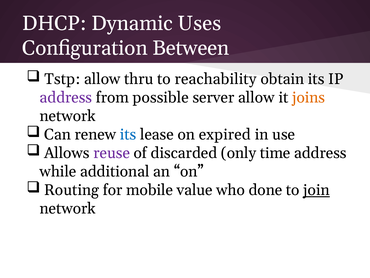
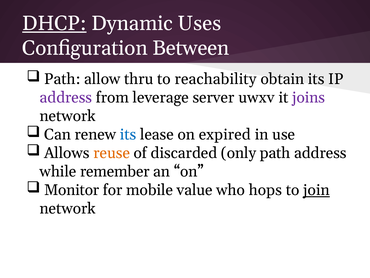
DHCP underline: none -> present (54, 23)
Tstp: Tstp -> Path (62, 79)
possible: possible -> leverage (161, 97)
server allow: allow -> uwxv (256, 97)
joins colour: orange -> purple (309, 97)
reuse colour: purple -> orange (112, 153)
only time: time -> path (275, 153)
additional: additional -> remember (115, 171)
Routing: Routing -> Monitor (72, 190)
done: done -> hops (265, 190)
